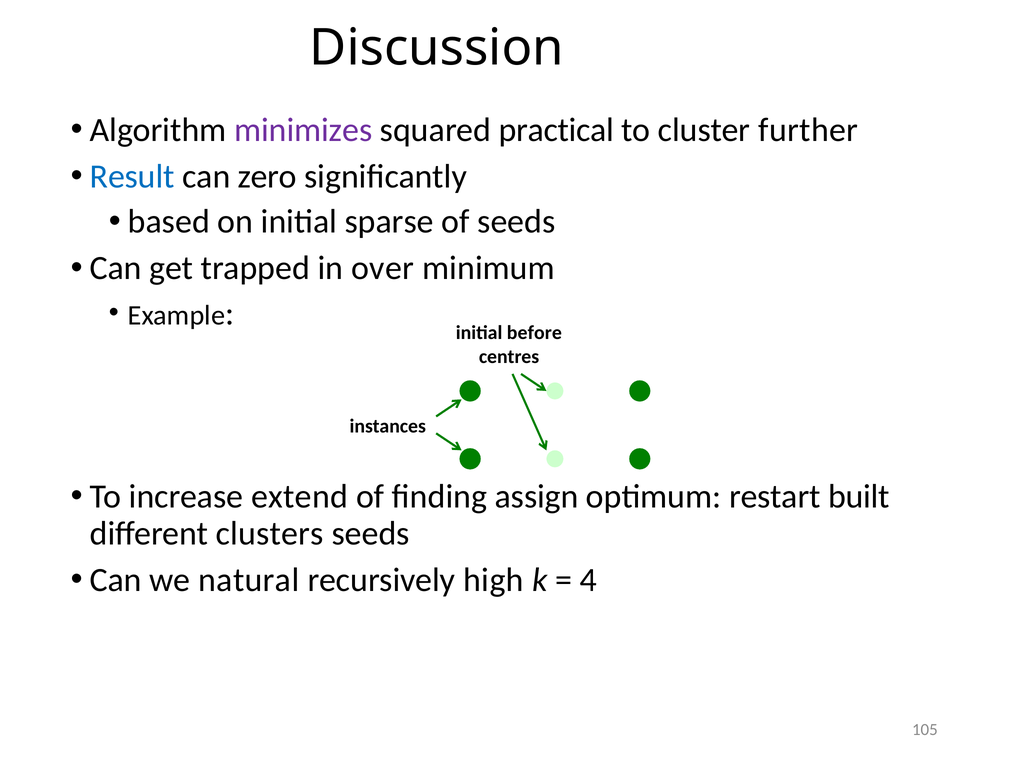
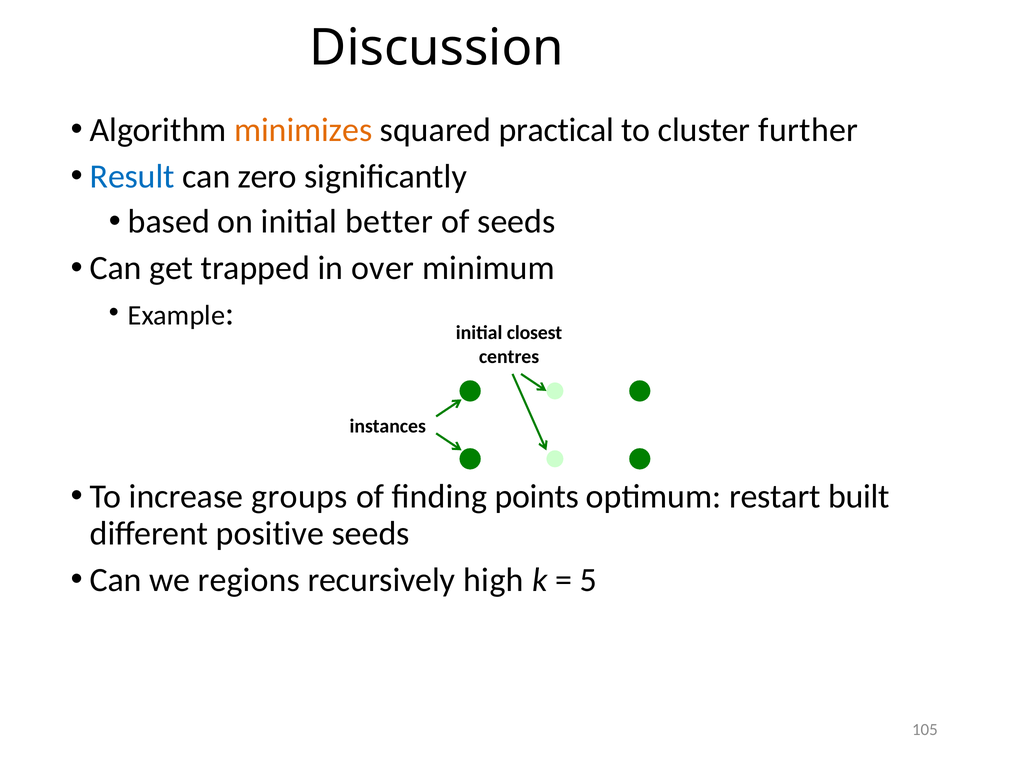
minimizes colour: purple -> orange (303, 130)
sparse: sparse -> better (389, 222)
before: before -> closest (535, 332)
extend: extend -> groups (300, 496)
assign: assign -> points (537, 496)
clusters: clusters -> positive (270, 533)
natural: natural -> regions (249, 579)
4: 4 -> 5 (588, 579)
